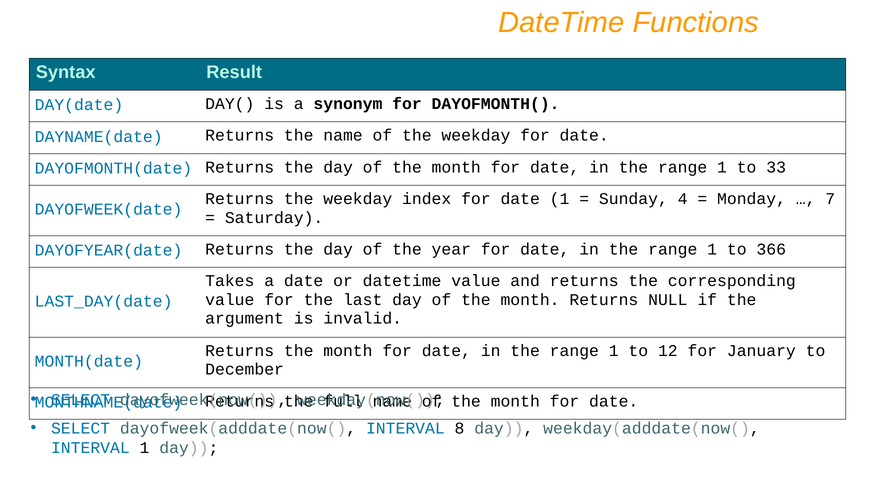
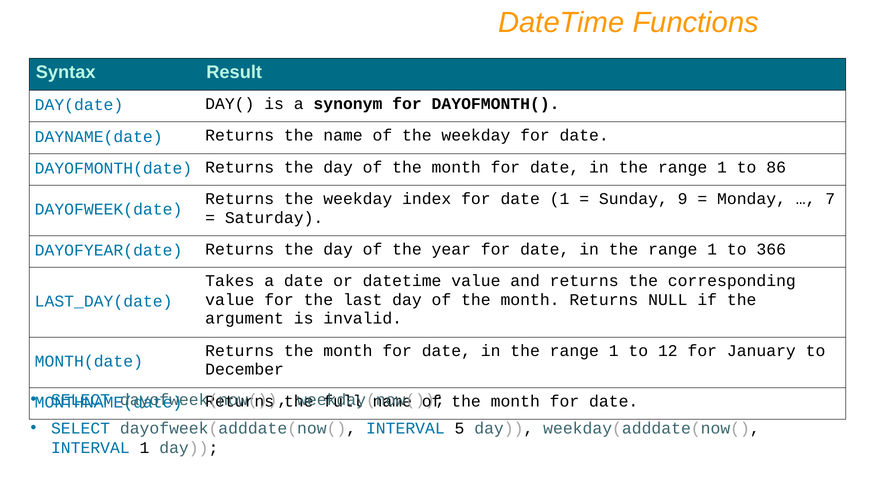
33: 33 -> 86 (776, 167)
4: 4 -> 9 (683, 199)
8: 8 -> 5 (460, 428)
